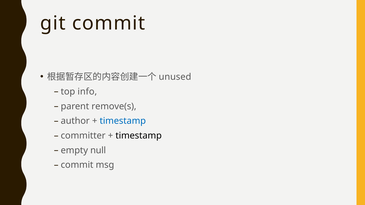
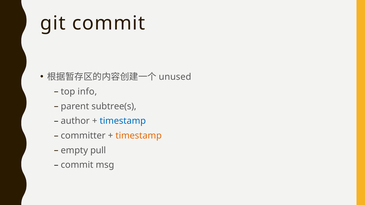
remove(s: remove(s -> subtree(s (114, 106)
timestamp colour: black -> orange (139, 136)
null: null -> pull (98, 151)
